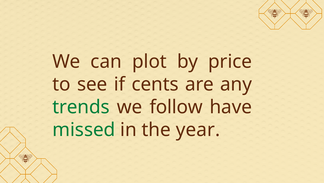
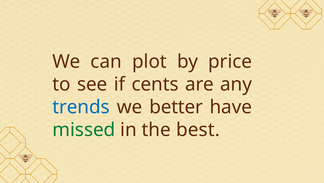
trends colour: green -> blue (81, 107)
follow: follow -> better (176, 107)
year: year -> best (198, 129)
